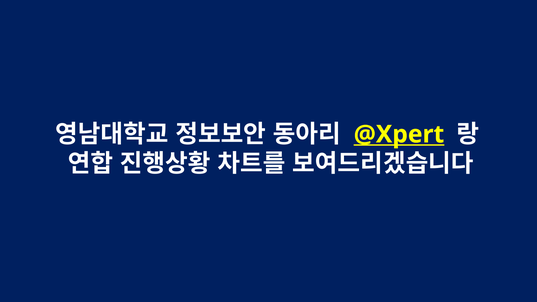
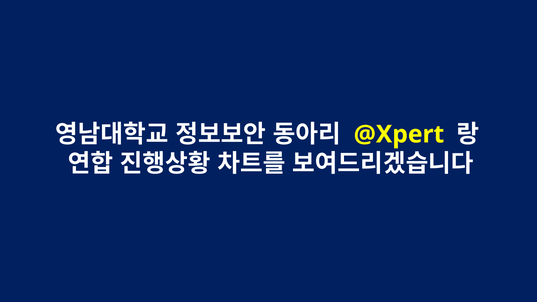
@Xpert underline: present -> none (399, 134)
